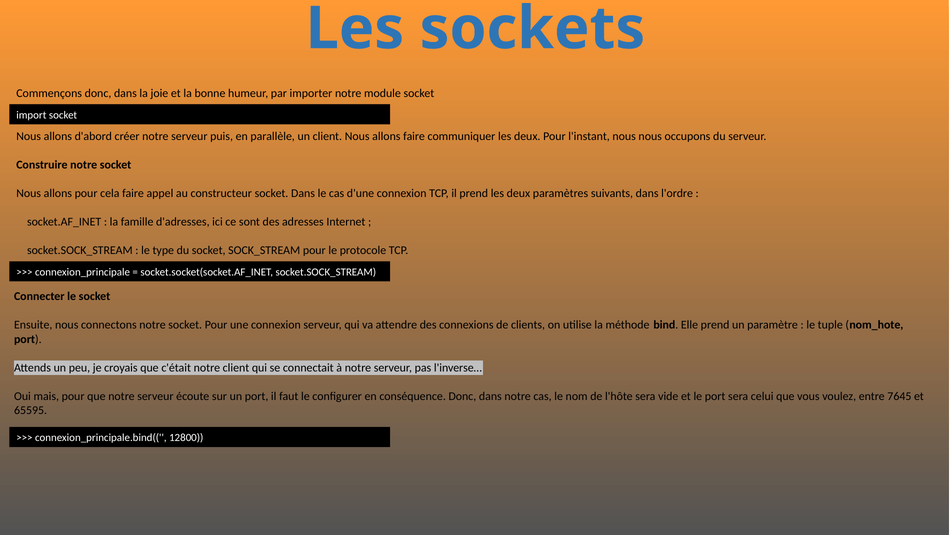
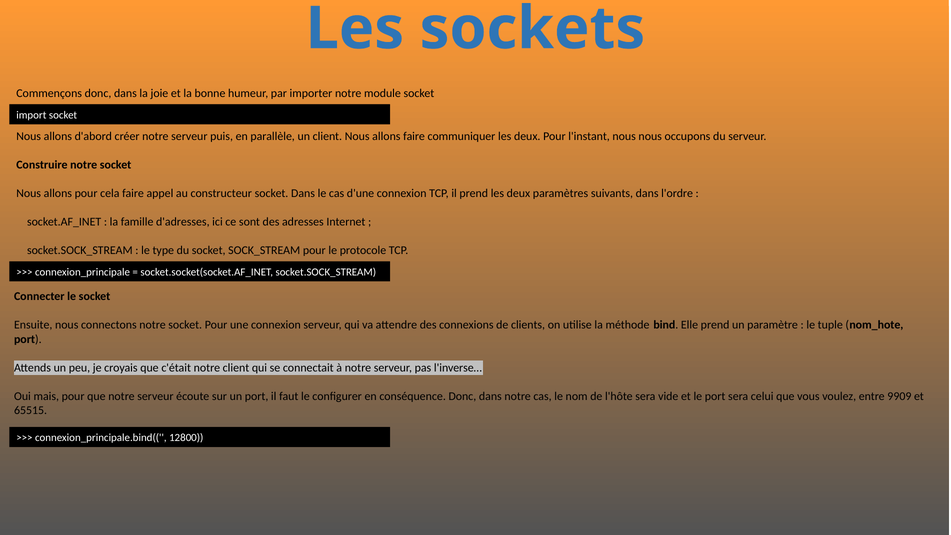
7645: 7645 -> 9909 (899, 396)
65595: 65595 -> 65515 (31, 410)
